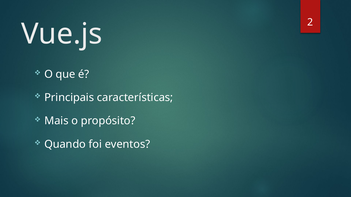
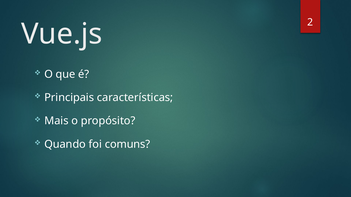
eventos: eventos -> comuns (127, 145)
